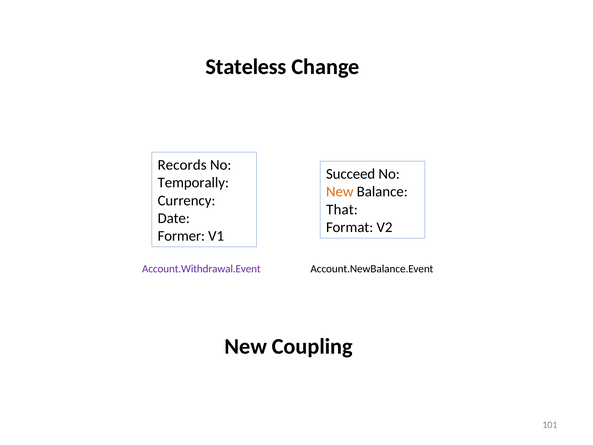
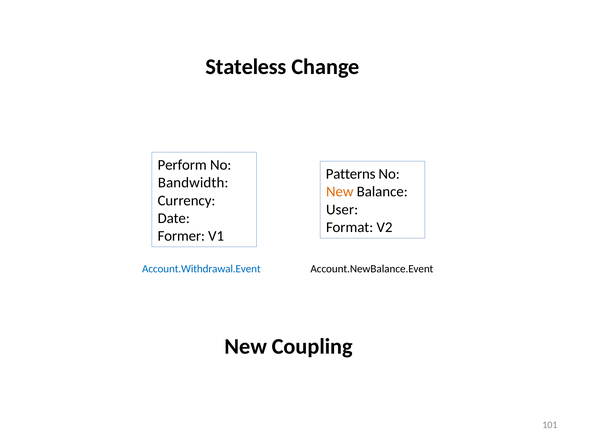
Records: Records -> Perform (182, 165)
Succeed: Succeed -> Patterns (351, 174)
Temporally: Temporally -> Bandwidth (193, 183)
That: That -> User (342, 209)
Account.Withdrawal.Event colour: purple -> blue (201, 269)
